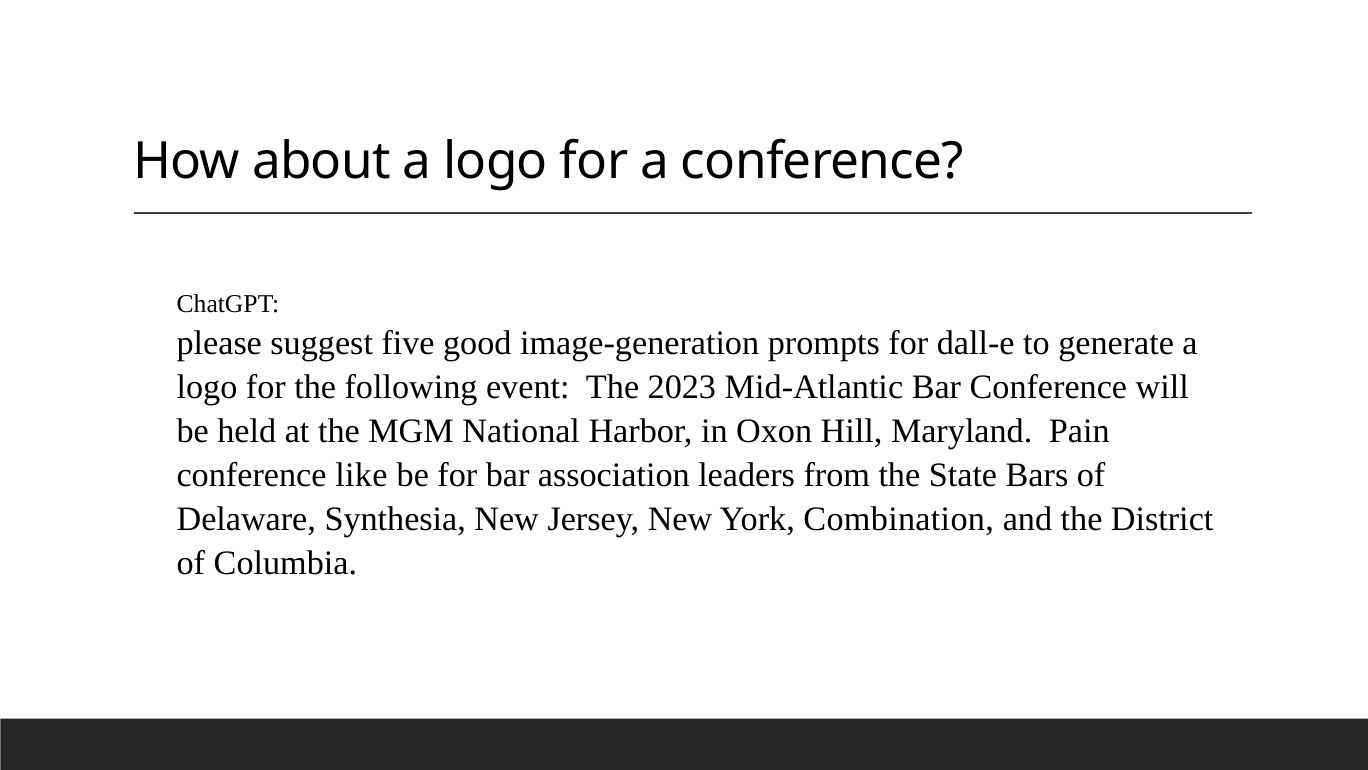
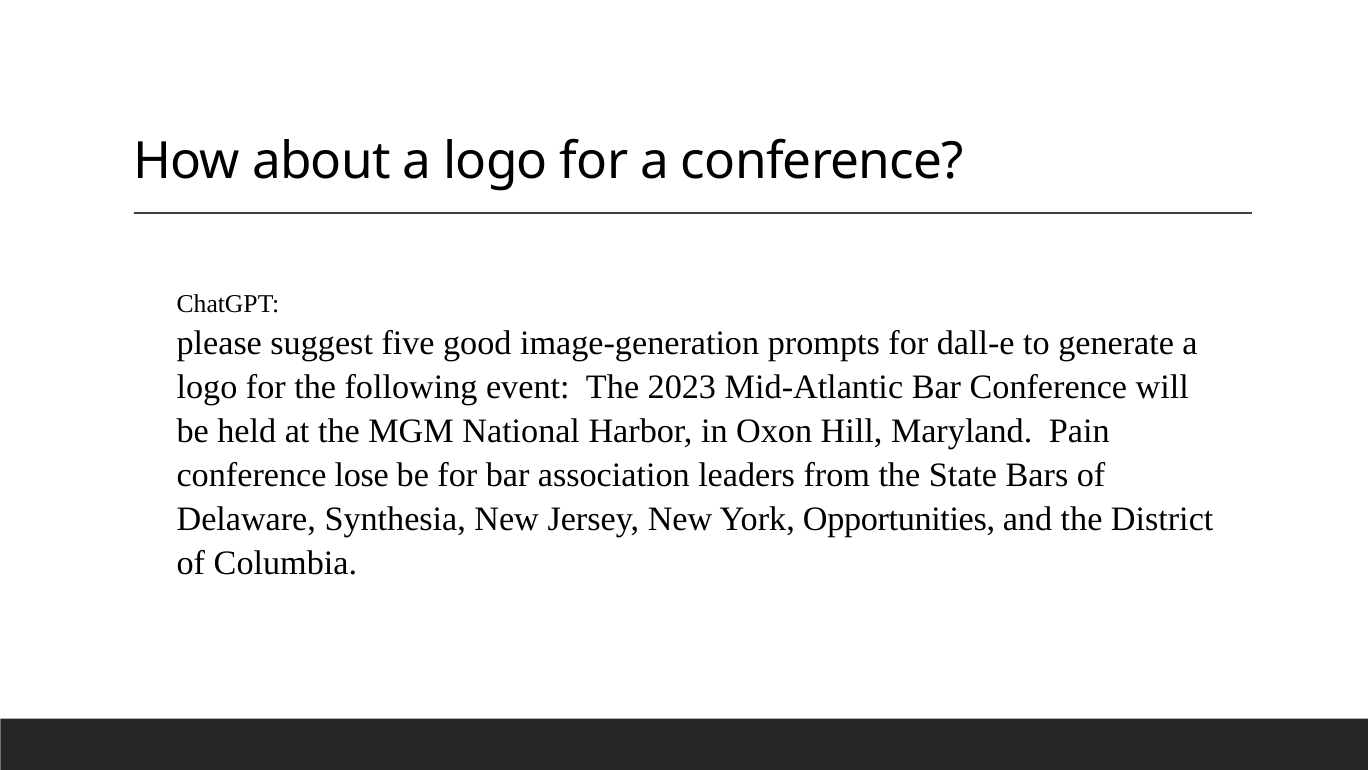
like: like -> lose (362, 475)
Combination: Combination -> Opportunities (899, 519)
